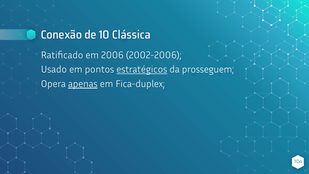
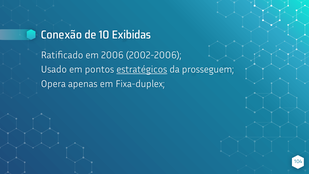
Clássica: Clássica -> Exibidas (131, 35)
apenas underline: present -> none (83, 84)
Fica-duplex: Fica-duplex -> Fixa-duplex (140, 84)
